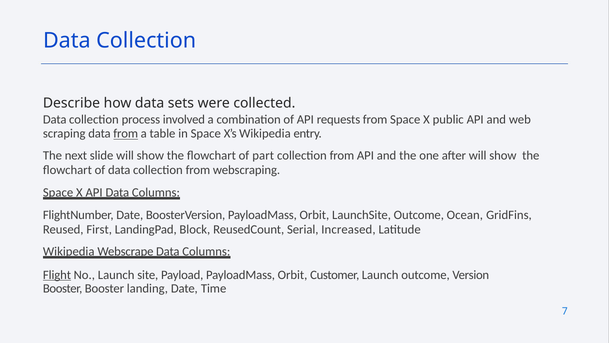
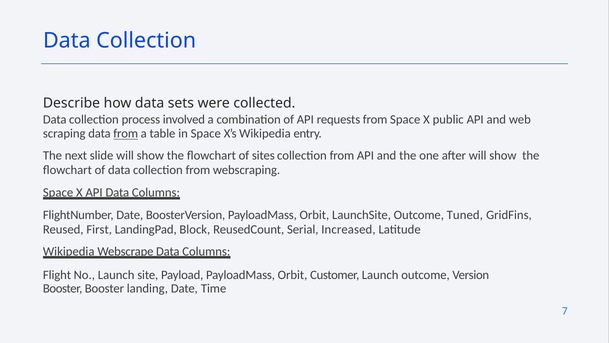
part: part -> sites (263, 155)
Ocean: Ocean -> Tuned (465, 215)
Flight underline: present -> none (57, 274)
